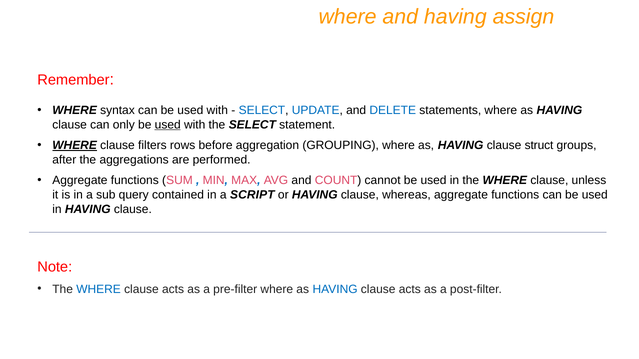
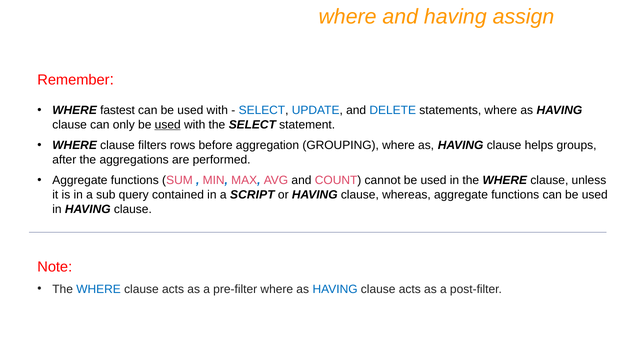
syntax: syntax -> fastest (118, 110)
WHERE underline: present -> none (75, 146)
struct: struct -> helps (539, 146)
